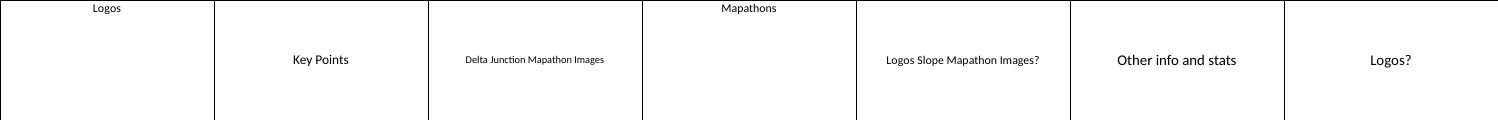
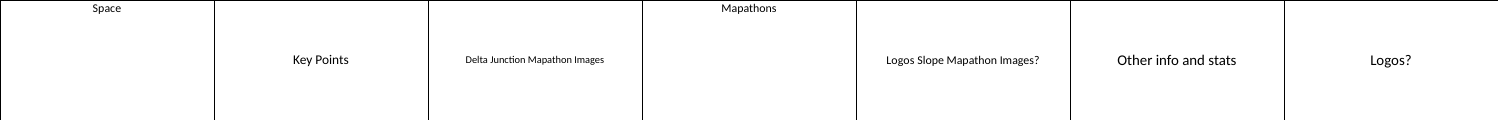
Logos: Logos -> Space (107, 9)
